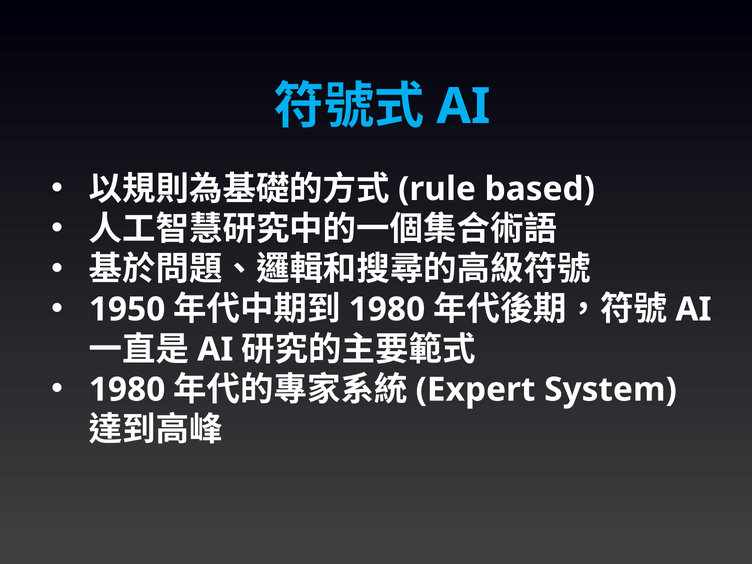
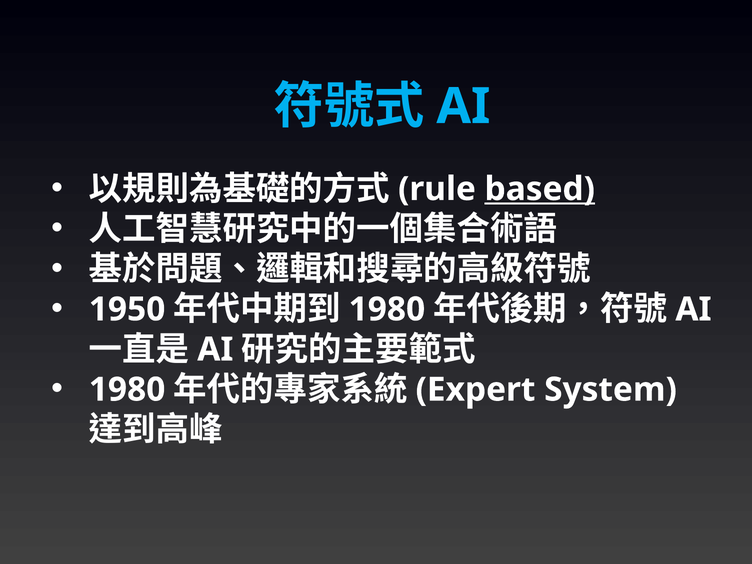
based underline: none -> present (540, 189)
